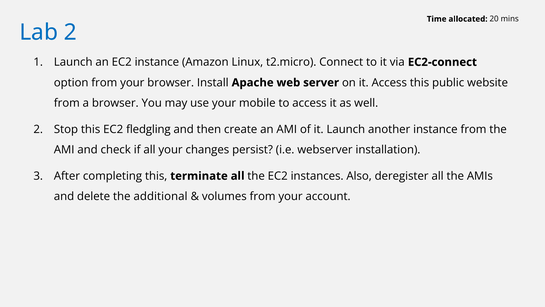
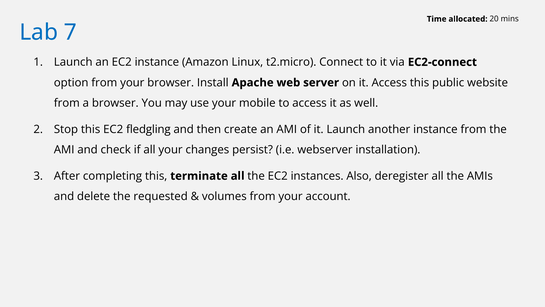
Lab 2: 2 -> 7 (70, 32)
additional: additional -> requested (161, 196)
